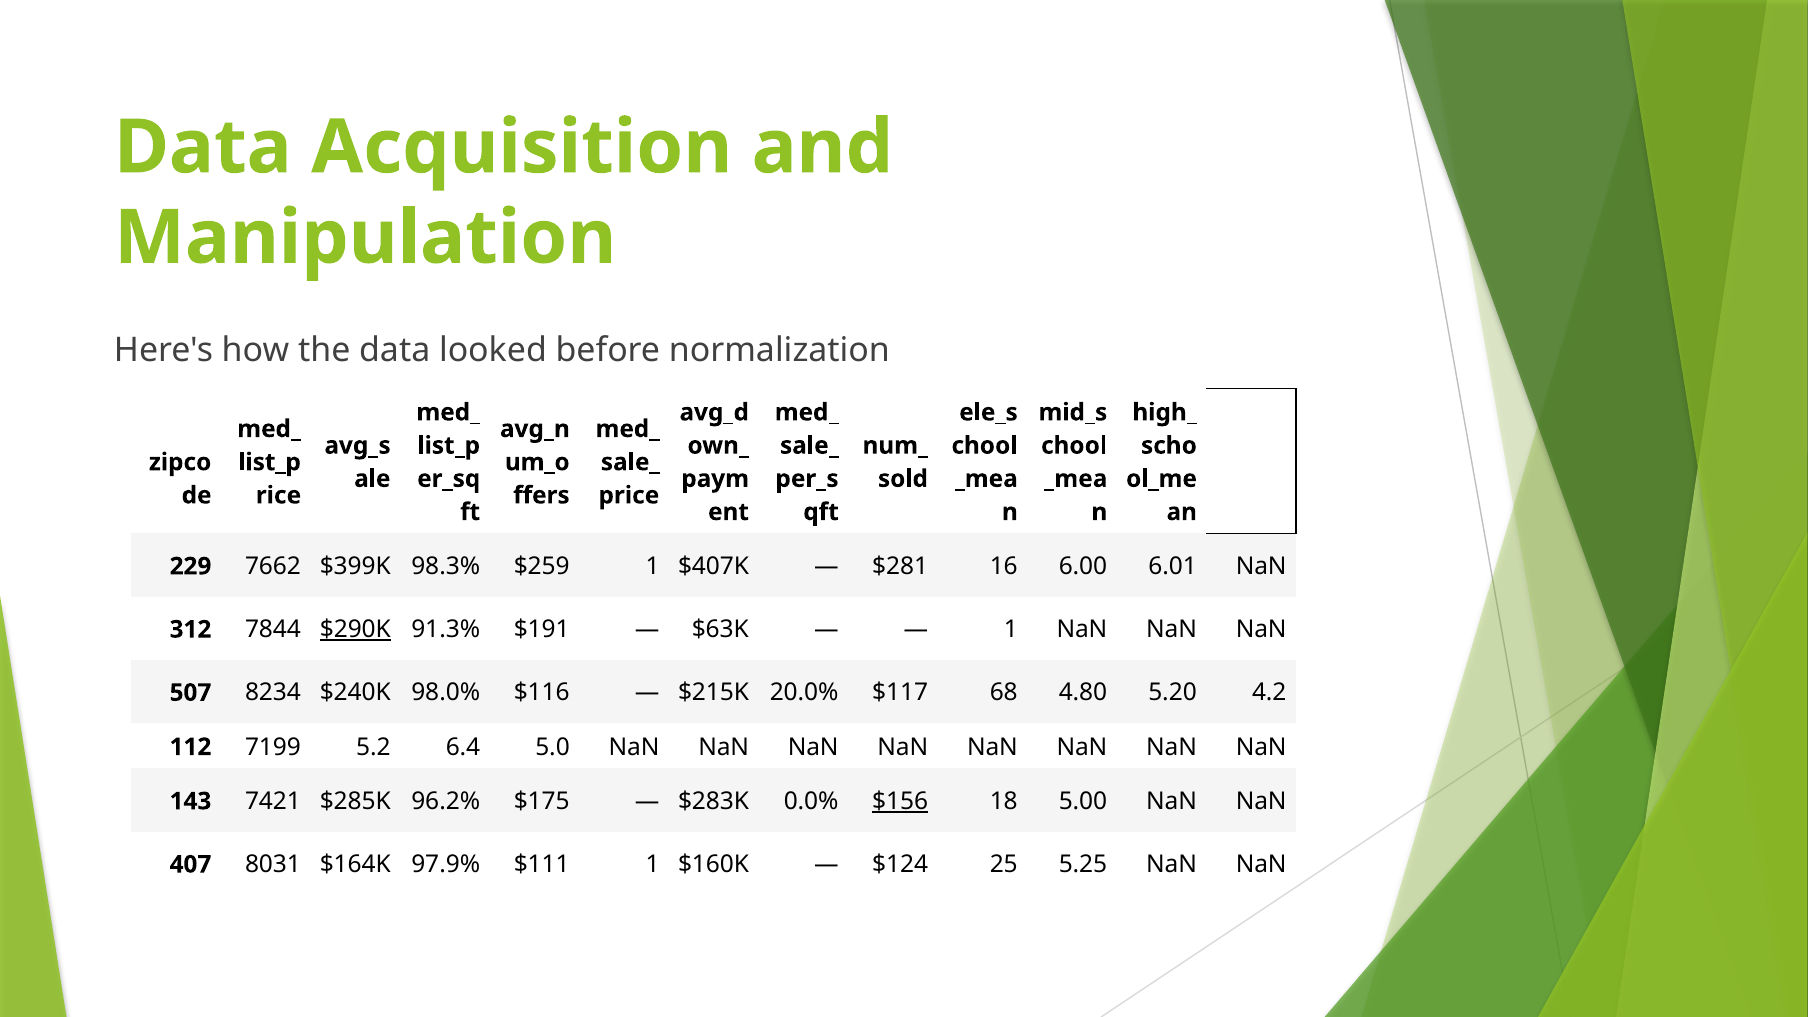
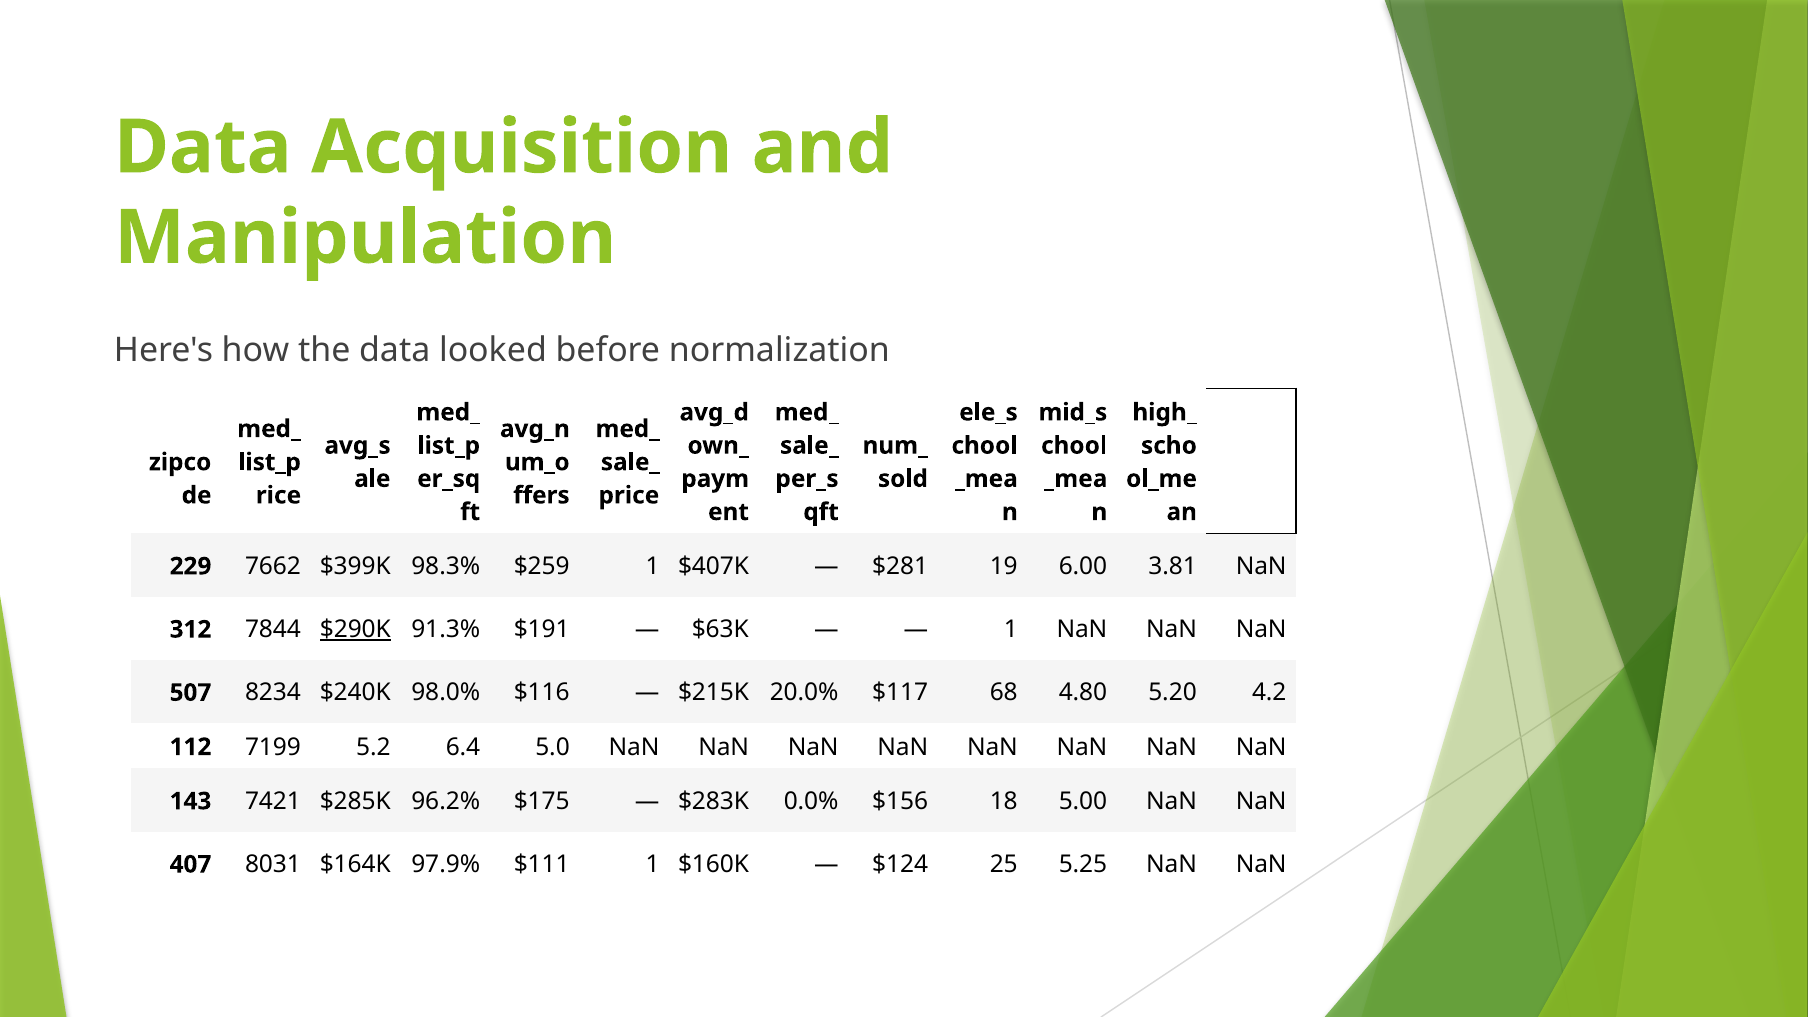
16: 16 -> 19 (1004, 566)
6.01: 6.01 -> 3.81 (1173, 566)
$156 underline: present -> none (900, 801)
